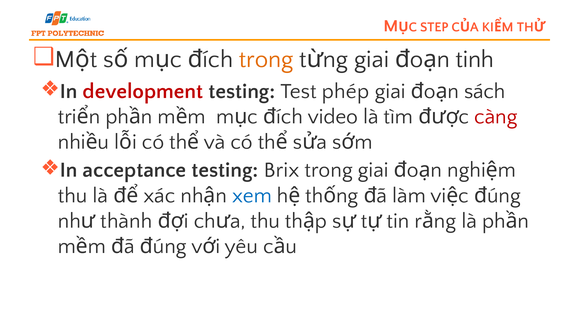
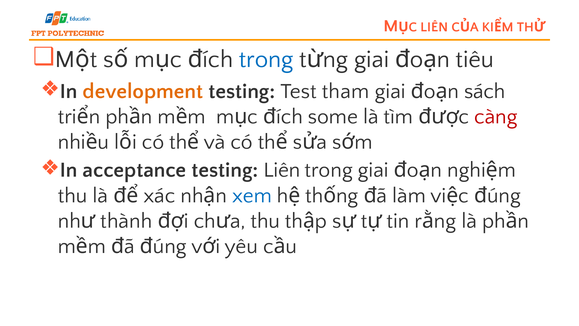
STEP: STEP -> LIÊN (434, 27)
trong colour: orange -> blue (266, 59)
tinh: tinh -> tiêu (475, 59)
development colour: red -> orange (143, 91)
phép: phép -> tham (346, 91)
video: video -> some (333, 116)
testing Brix: Brix -> Liên (282, 170)
